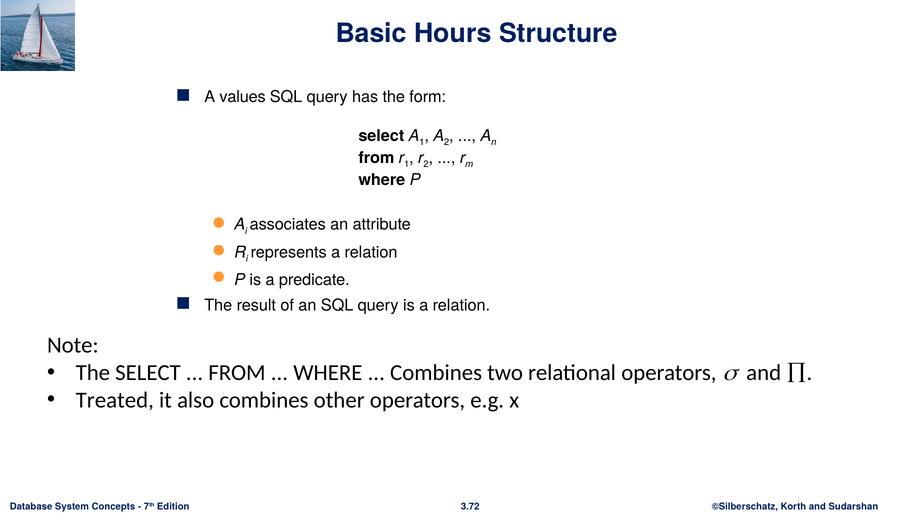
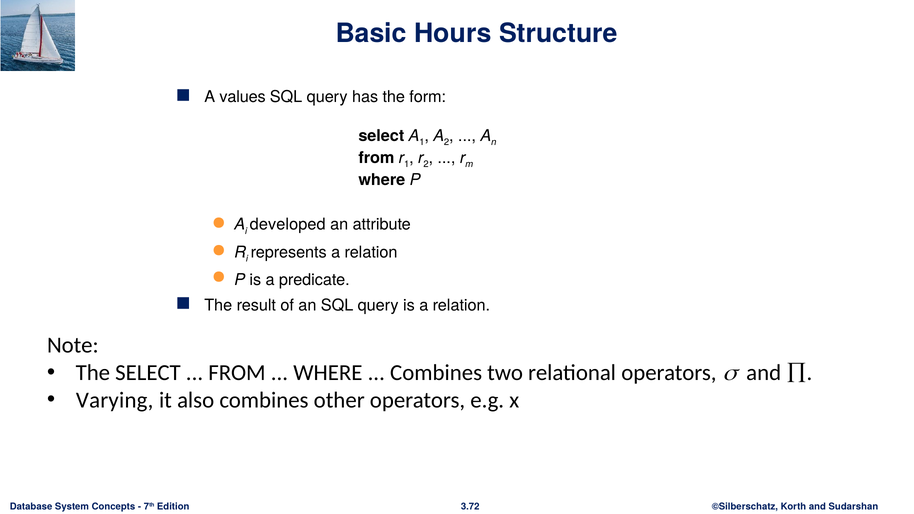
associates: associates -> developed (288, 225)
Treated: Treated -> Varying (115, 400)
